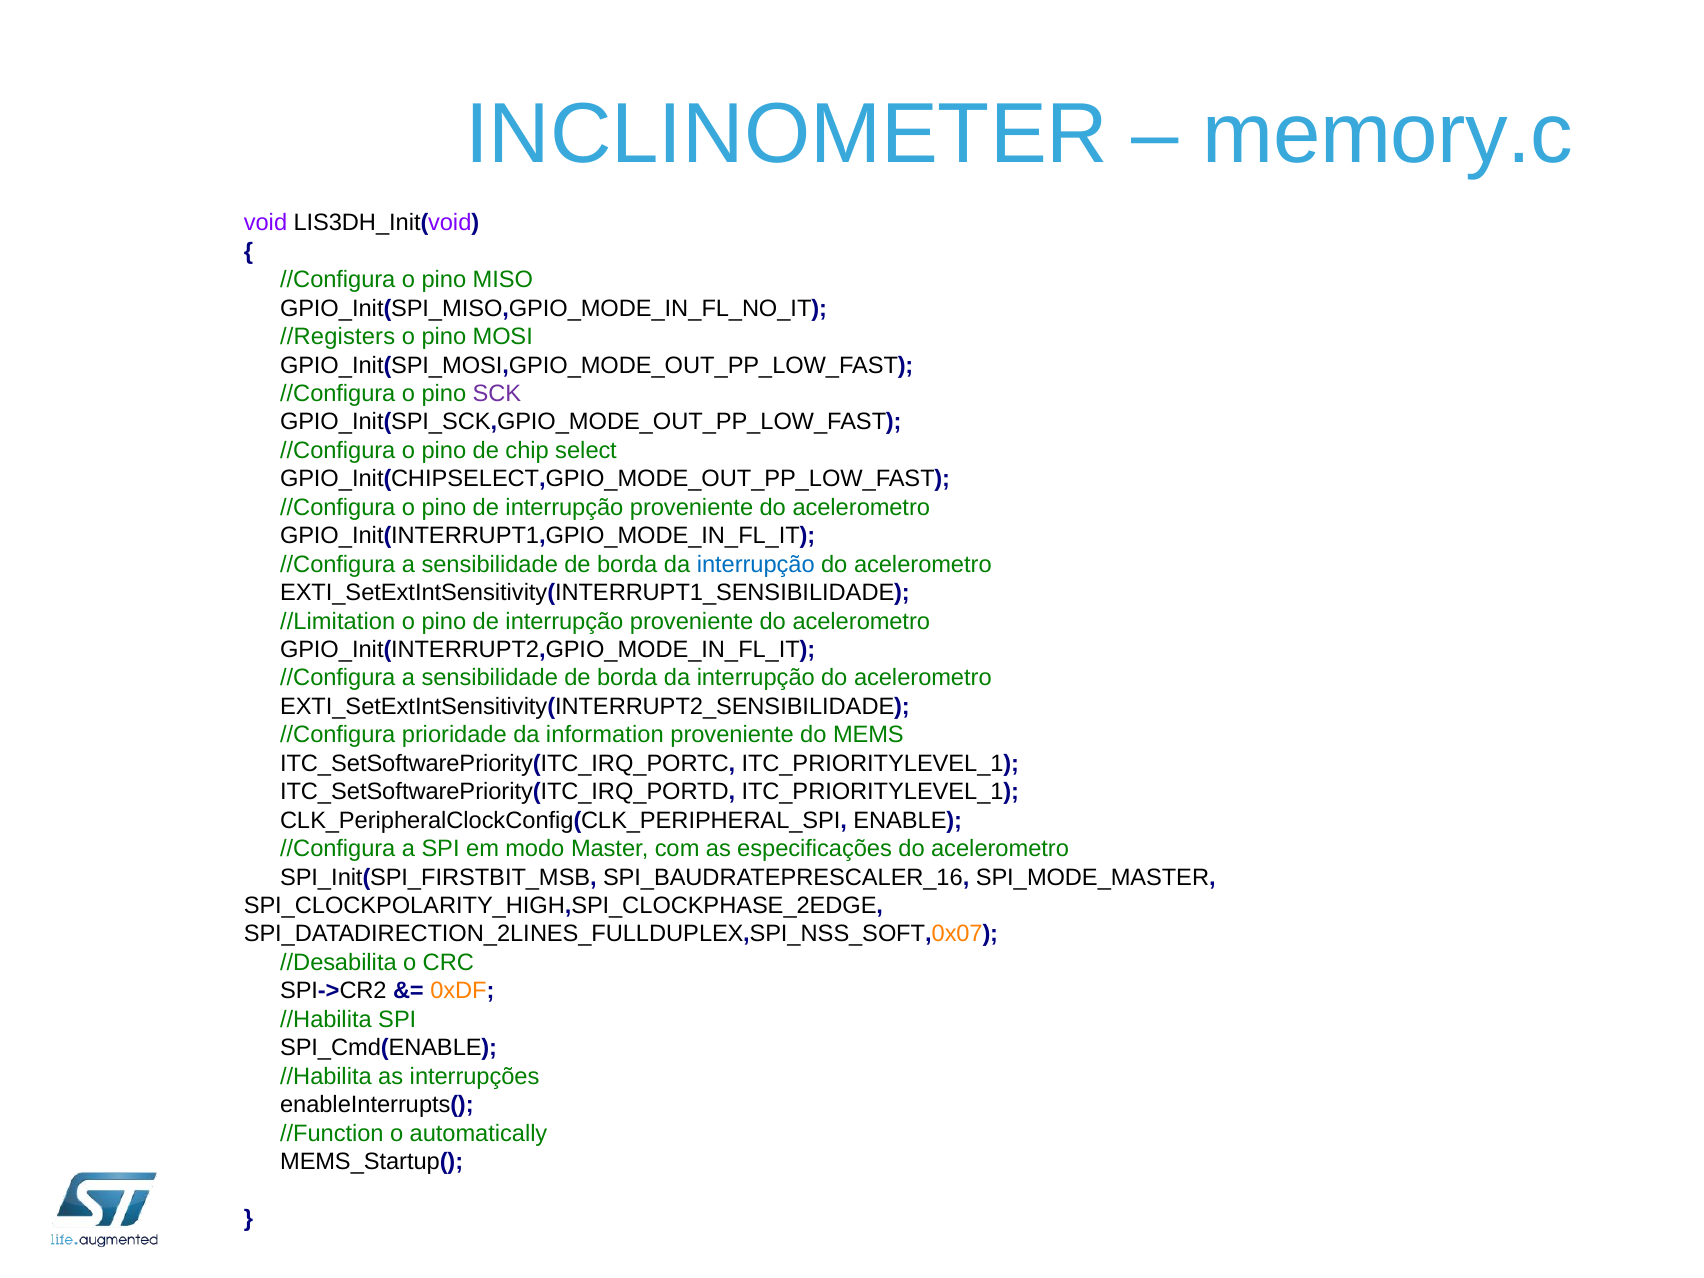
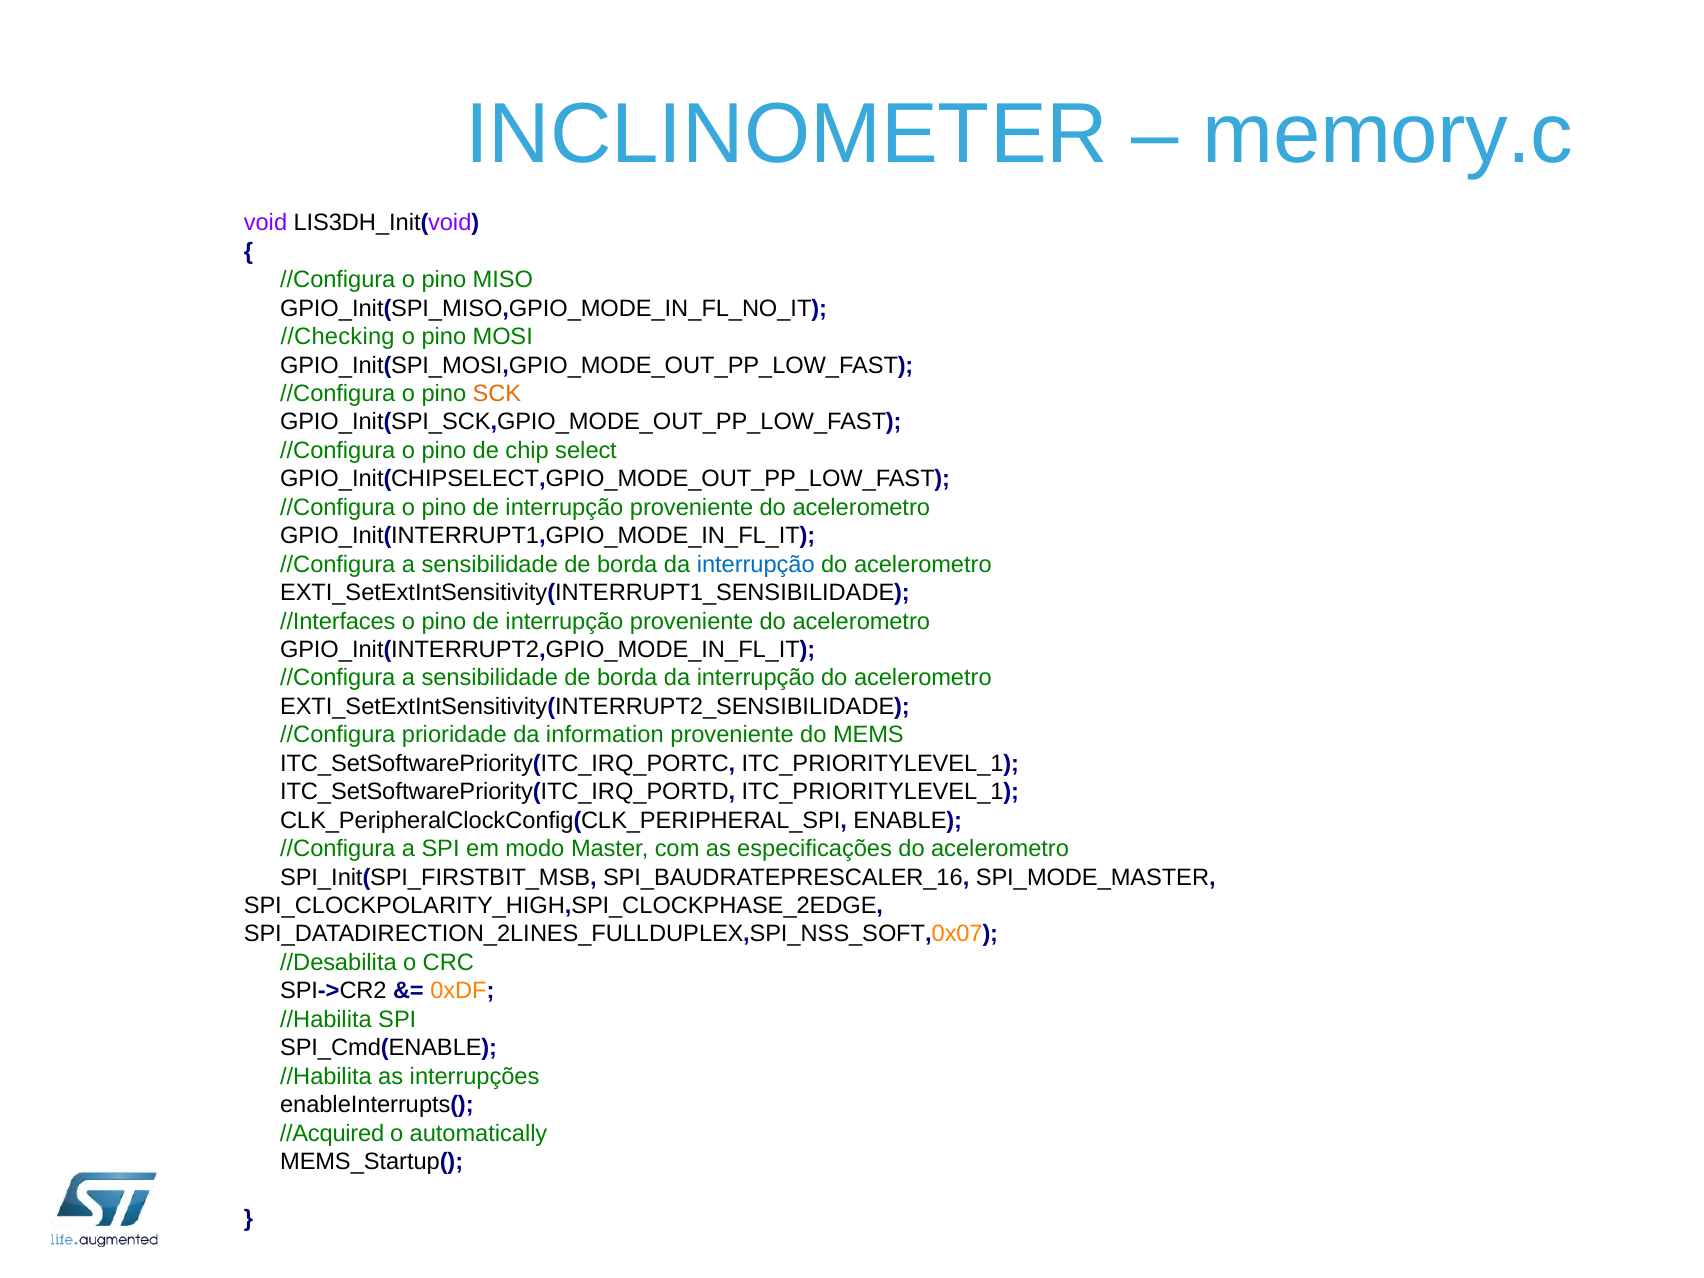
//Registers: //Registers -> //Checking (338, 337)
SCK colour: purple -> orange (497, 394)
//Limitation: //Limitation -> //Interfaces (338, 621)
//Function: //Function -> //Acquired (332, 1133)
